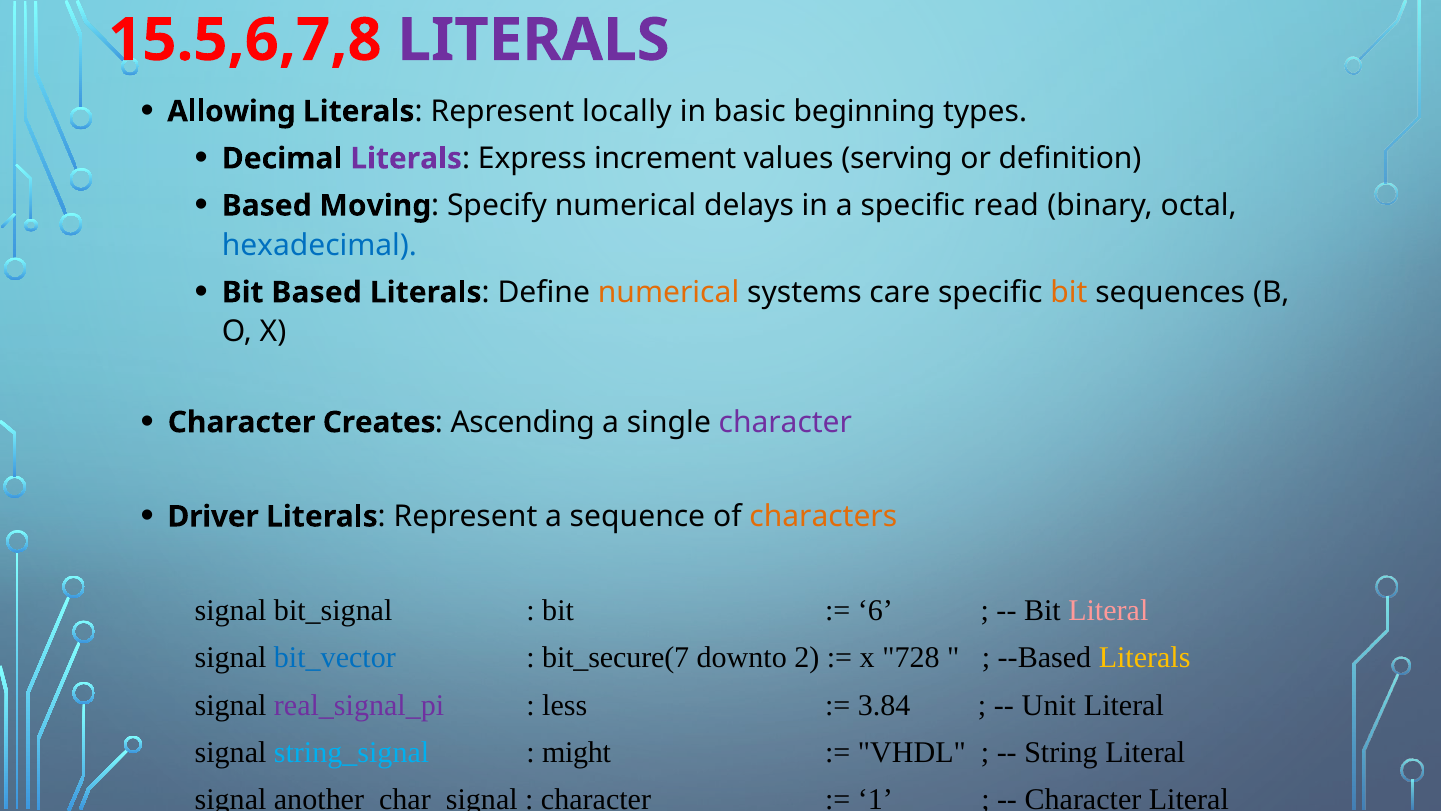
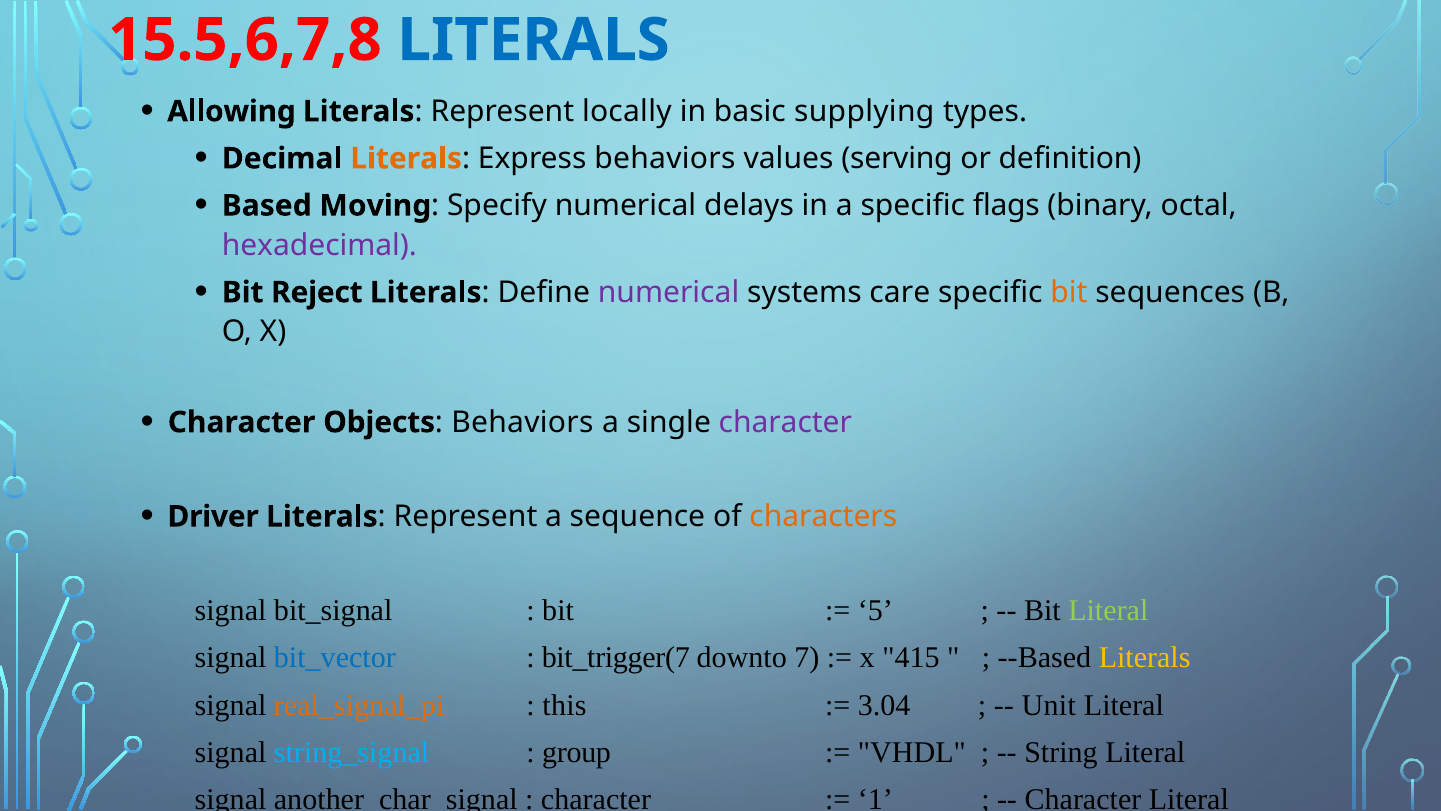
LITERALS colour: purple -> blue (534, 40)
beginning: beginning -> supplying (864, 111)
Literals colour: purple -> orange (406, 158)
Express increment: increment -> behaviors (665, 158)
read: read -> flags (1006, 206)
hexadecimal colour: blue -> purple (319, 245)
Bit Based: Based -> Reject (317, 292)
numerical colour: orange -> purple (669, 292)
Creates: Creates -> Objects (379, 422)
Ascending: Ascending -> Behaviors (522, 422)
6: 6 -> 5 (875, 611)
Literal colour: pink -> light green (1108, 611)
bit_secure(7: bit_secure(7 -> bit_trigger(7 (616, 658)
2: 2 -> 7 (807, 658)
728: 728 -> 415 (911, 658)
real_signal_pi colour: purple -> orange (359, 705)
less: less -> this (565, 705)
3.84: 3.84 -> 3.04 (884, 705)
might: might -> group (577, 752)
